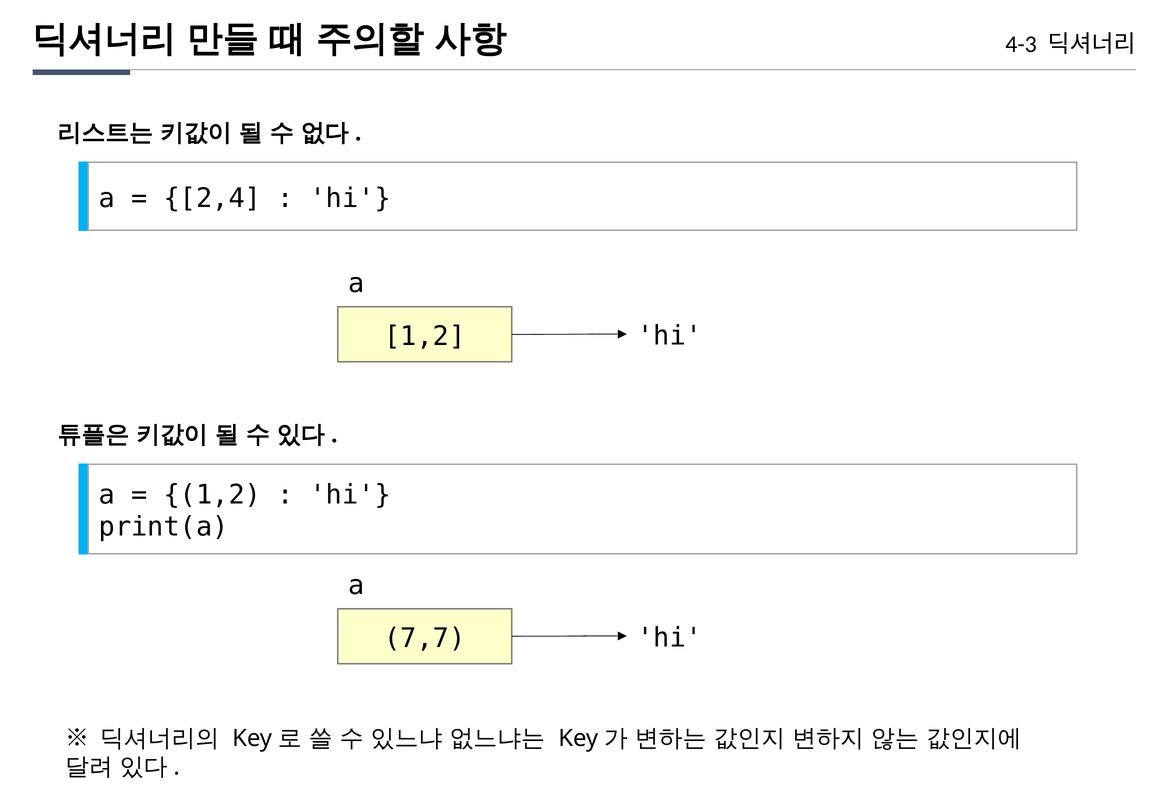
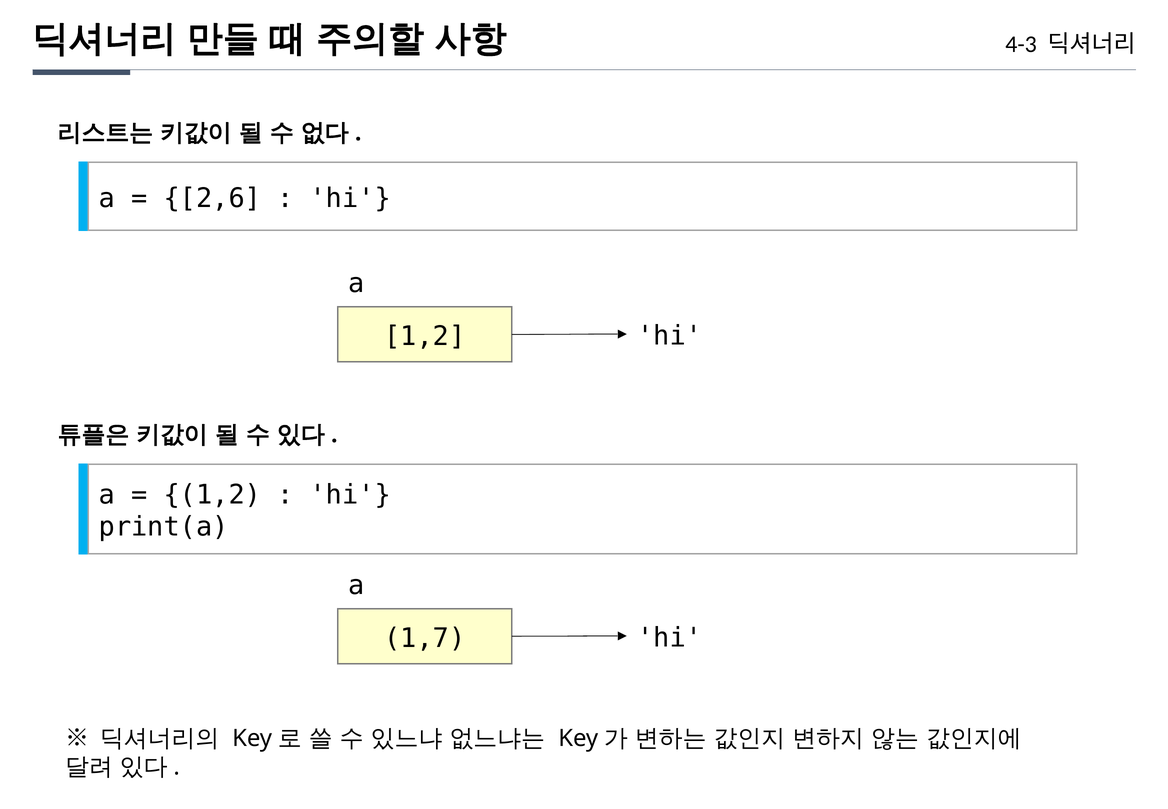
2,4: 2,4 -> 2,6 (212, 198)
7,7: 7,7 -> 1,7 (425, 638)
